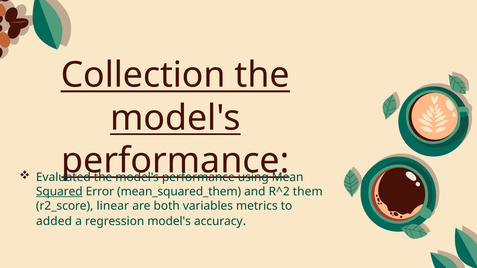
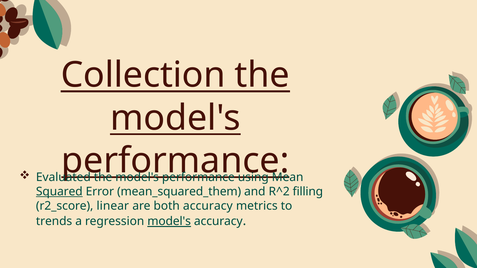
them: them -> filling (308, 192)
both variables: variables -> accuracy (208, 206)
added: added -> trends (54, 222)
model's underline: none -> present (169, 222)
